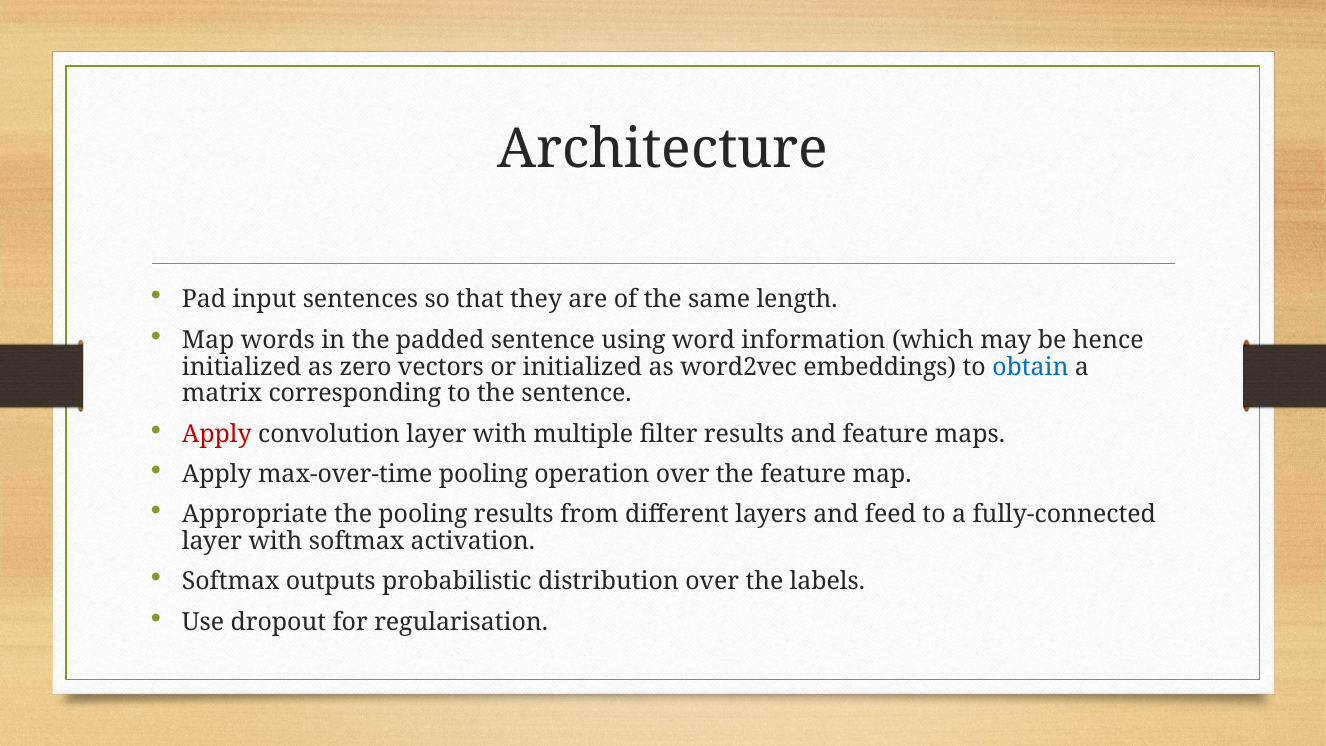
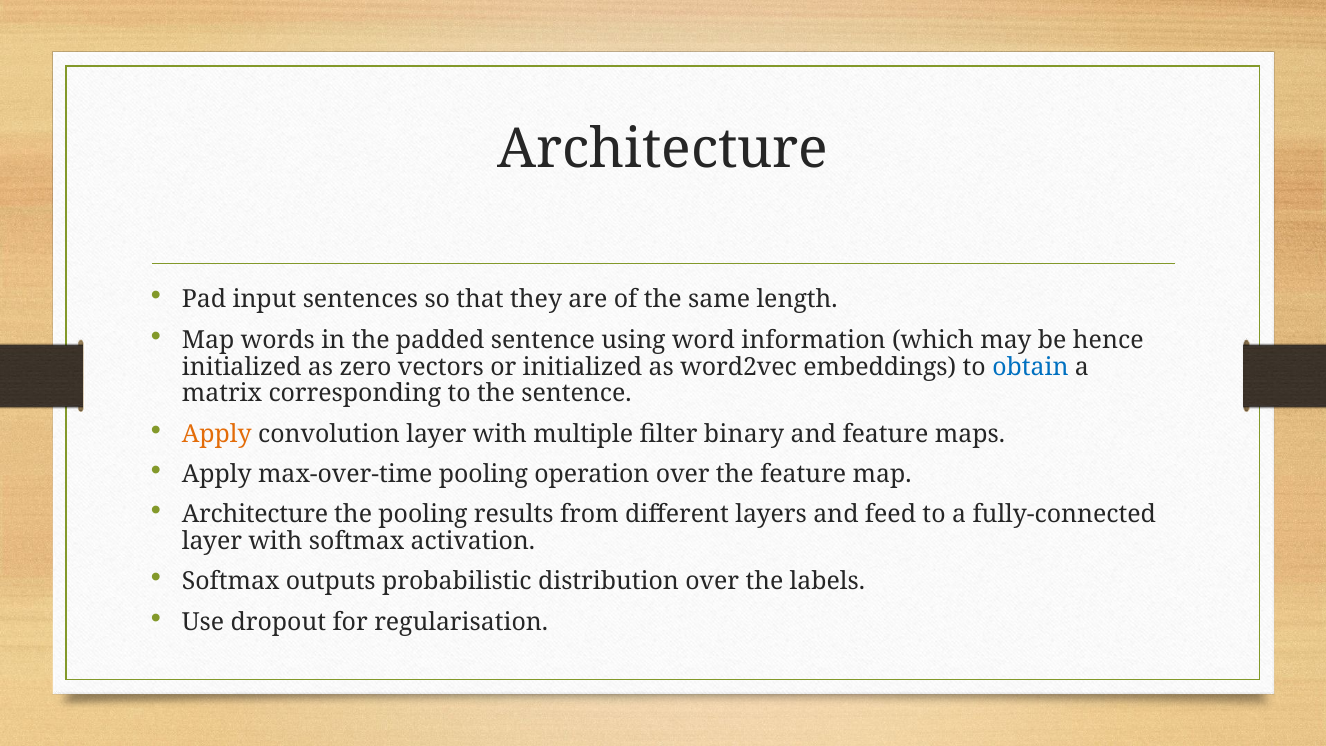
Apply colour: red -> orange (217, 434)
filter results: results -> binary (744, 434)
Appropriate: Appropriate -> Architecture (255, 514)
